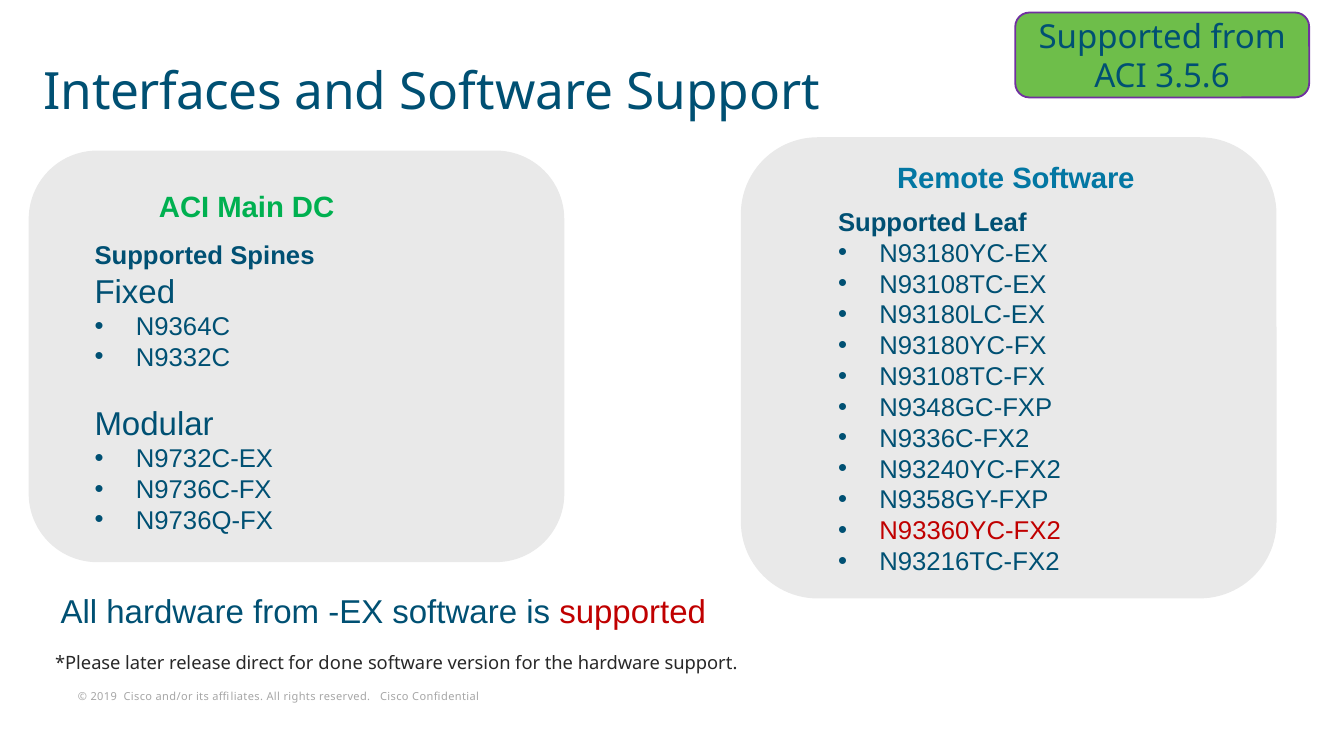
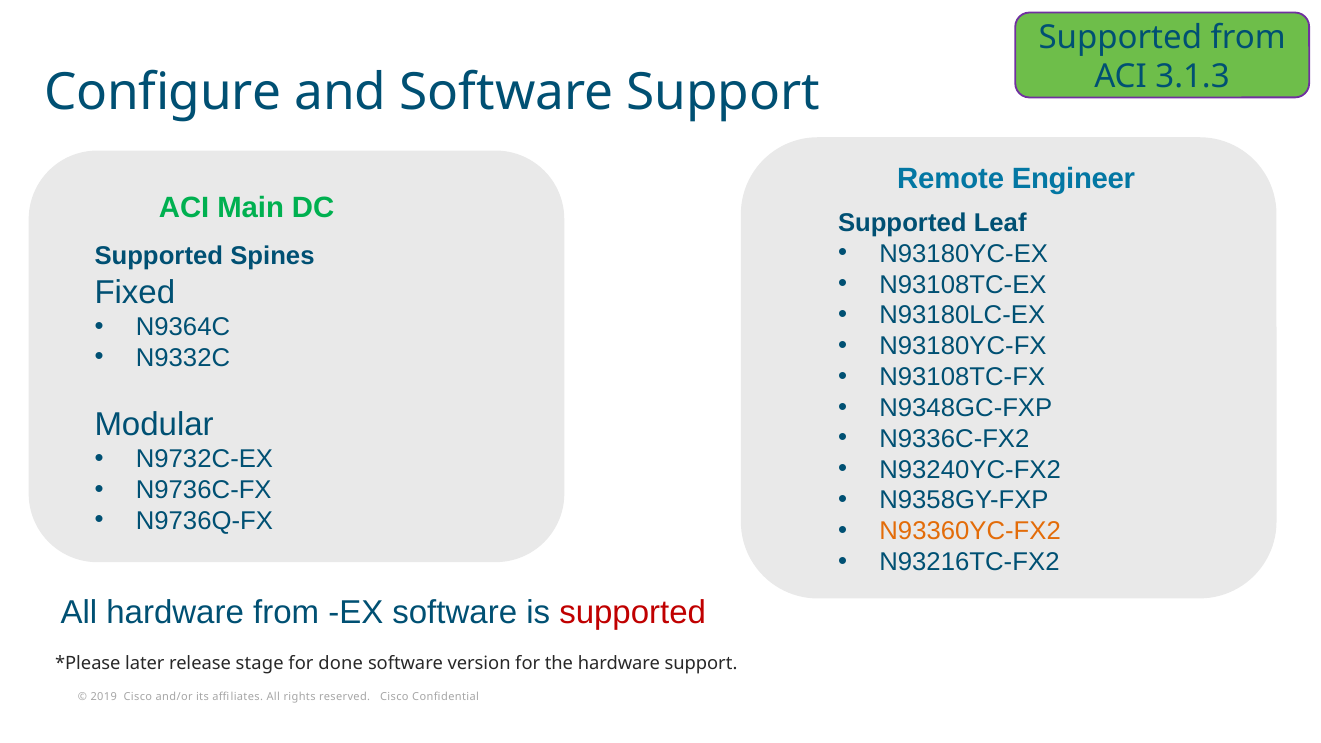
3.5.6: 3.5.6 -> 3.1.3 (1193, 77)
Interfaces: Interfaces -> Configure (163, 93)
Remote Software: Software -> Engineer (1073, 179)
N93360YC-FX2 colour: red -> orange (970, 531)
direct: direct -> stage (260, 664)
